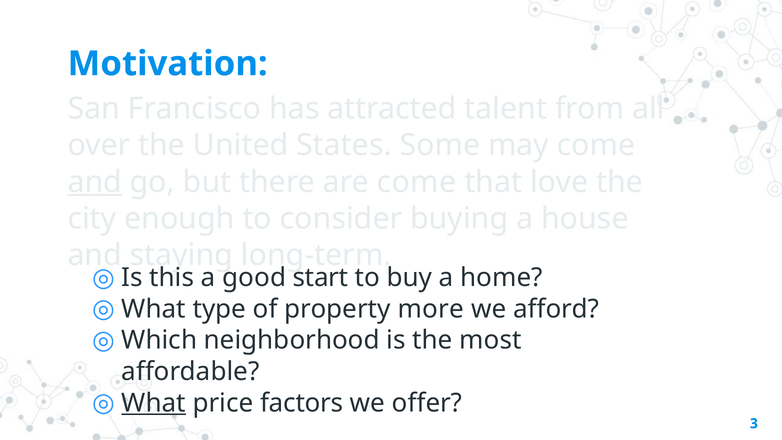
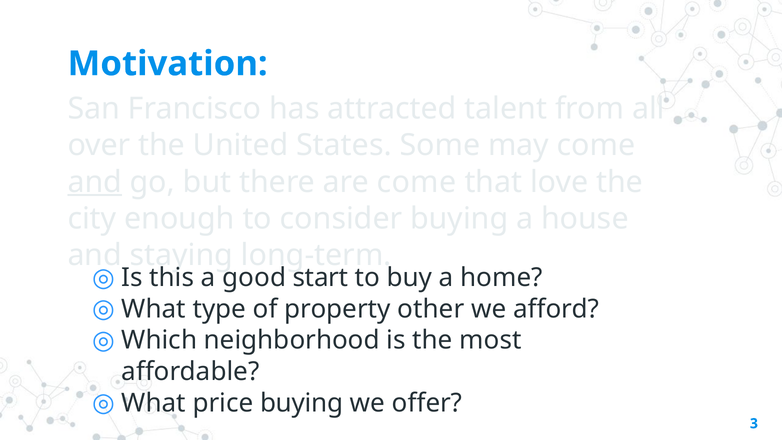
more: more -> other (431, 309)
What underline: present -> none (154, 403)
price factors: factors -> buying (302, 403)
